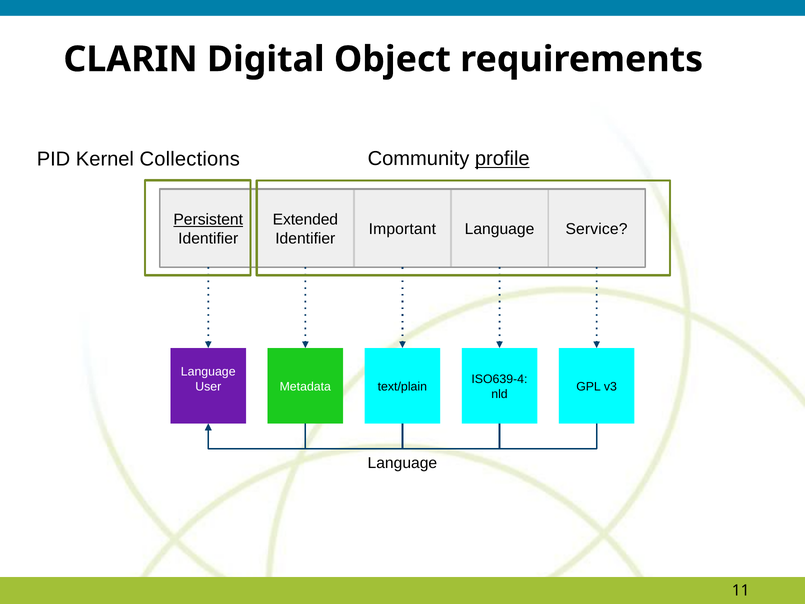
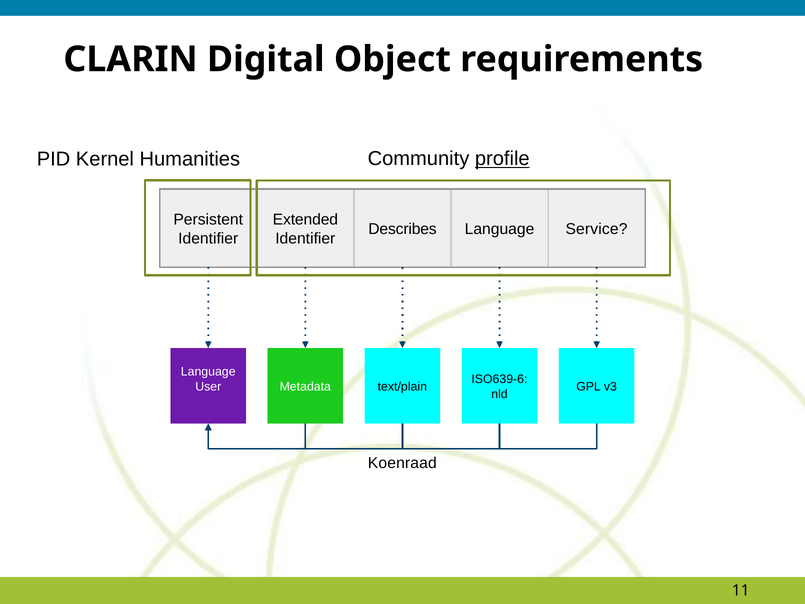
Collections: Collections -> Humanities (190, 159)
Persistent underline: present -> none (208, 220)
Important: Important -> Describes (403, 229)
ISO639-4: ISO639-4 -> ISO639-6 (499, 379)
Language: Language -> Koenraad (402, 463)
